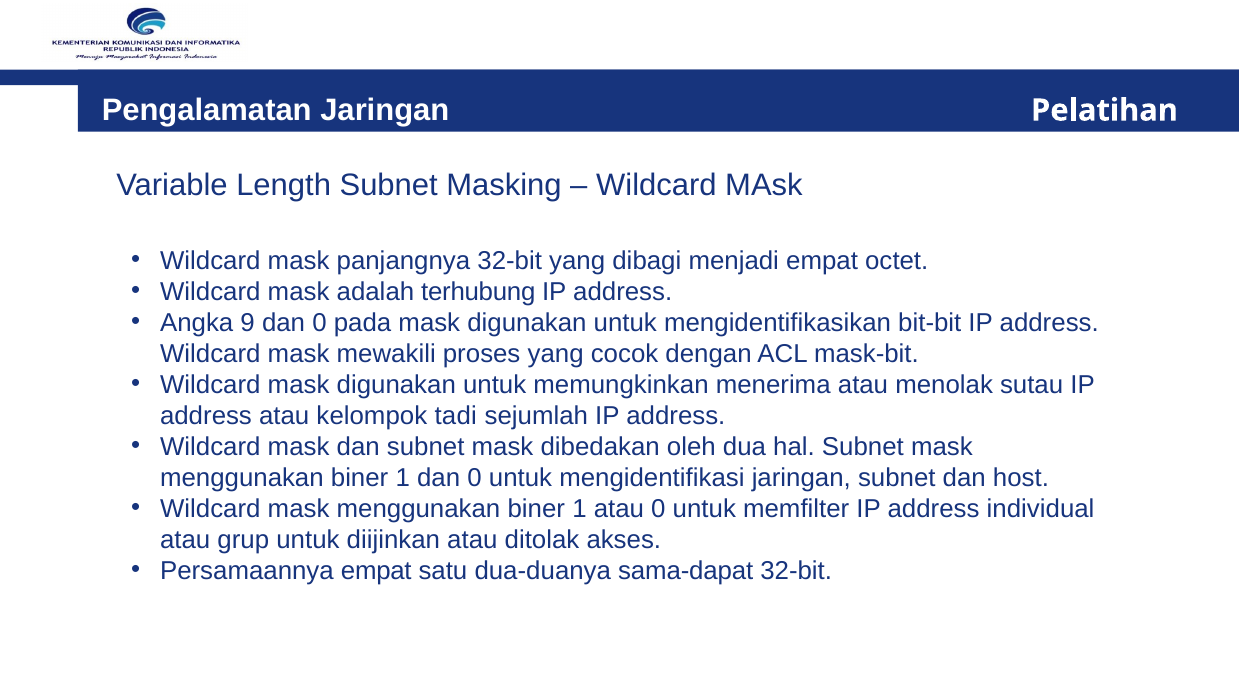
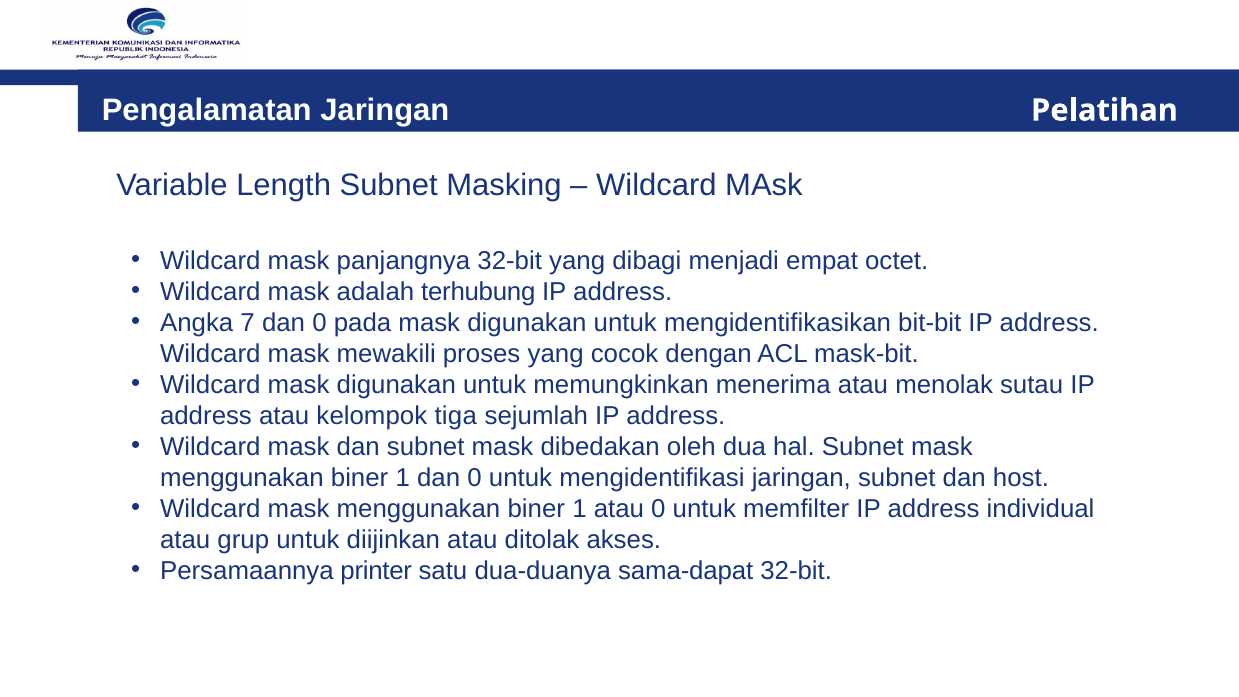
9: 9 -> 7 (248, 323)
tadi: tadi -> tiga (456, 416)
Persamaannya empat: empat -> printer (376, 570)
